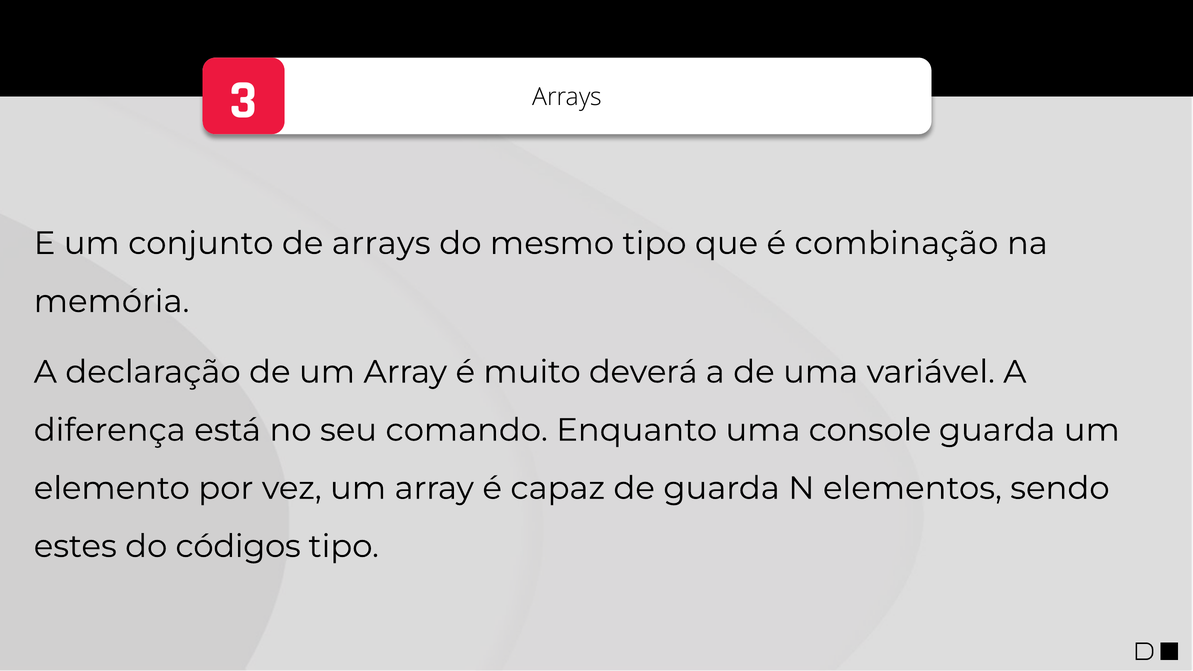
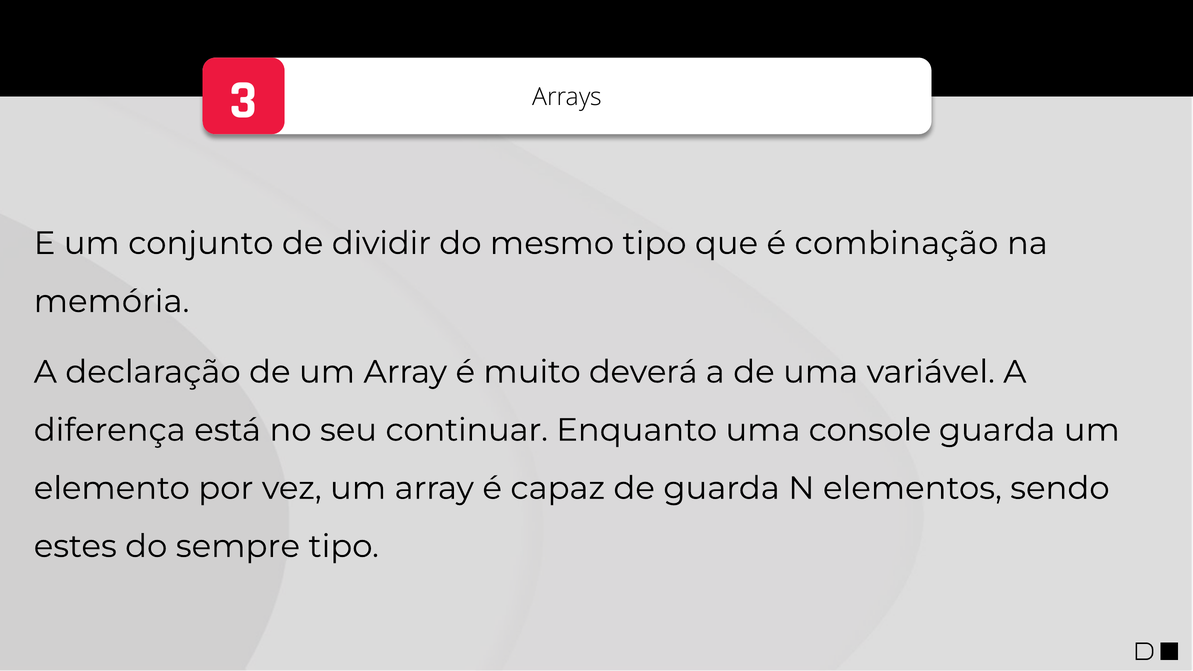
de arrays: arrays -> dividir (381, 243)
comando: comando -> continuar (467, 430)
códigos: códigos -> sempre (238, 546)
